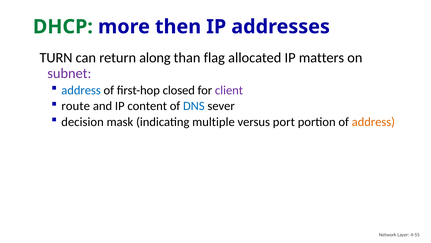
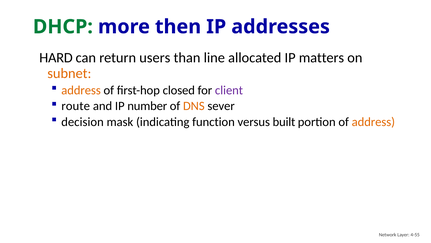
TURN: TURN -> HARD (56, 58)
along: along -> users (155, 58)
flag: flag -> line (214, 58)
subnet colour: purple -> orange (69, 73)
address colour: blue -> orange (81, 90)
content: content -> number (147, 106)
DNS colour: blue -> orange (194, 106)
multiple: multiple -> function (214, 122)
port: port -> built (284, 122)
